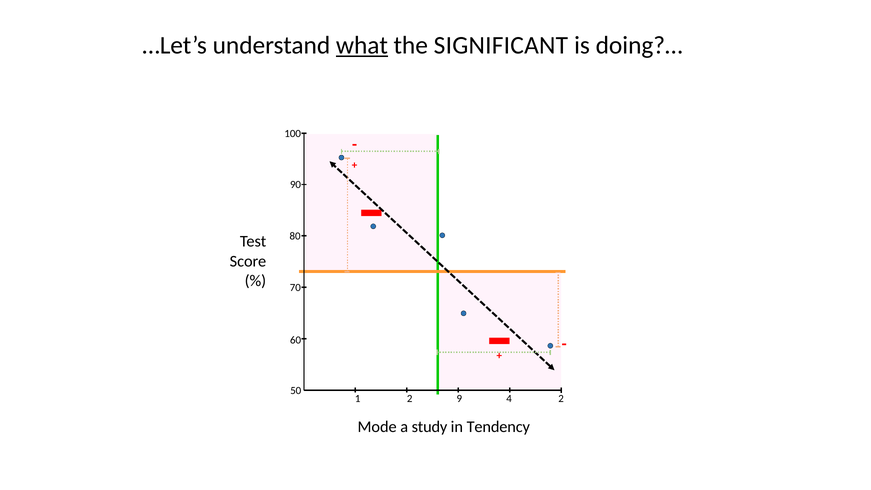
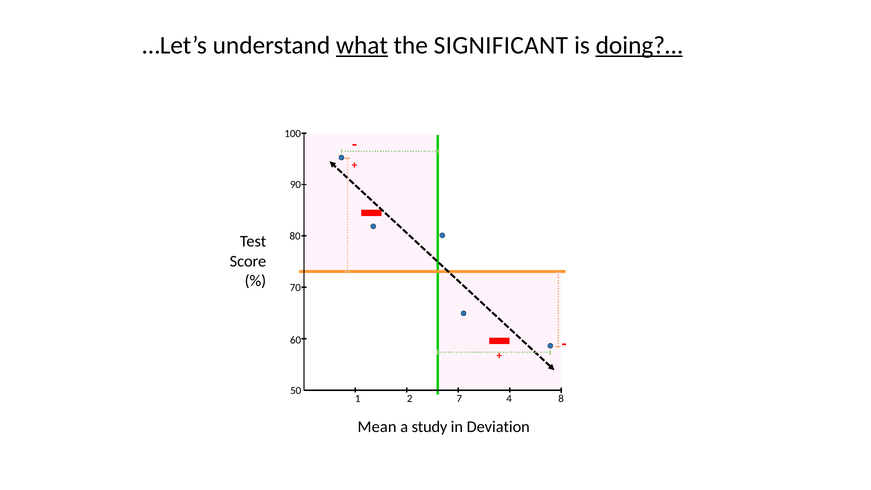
doing?… underline: none -> present (639, 45)
9: 9 -> 7 (459, 399)
4 2: 2 -> 8 (561, 399)
Mode: Mode -> Mean (377, 427)
Tendency: Tendency -> Deviation (498, 427)
